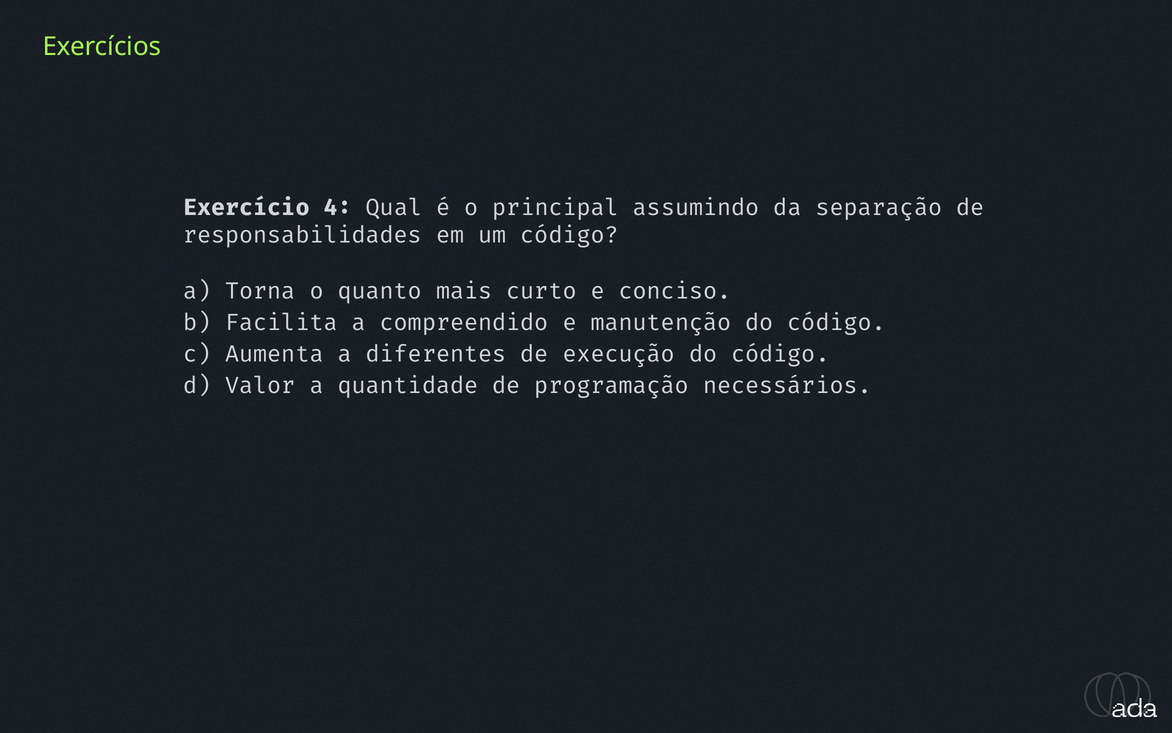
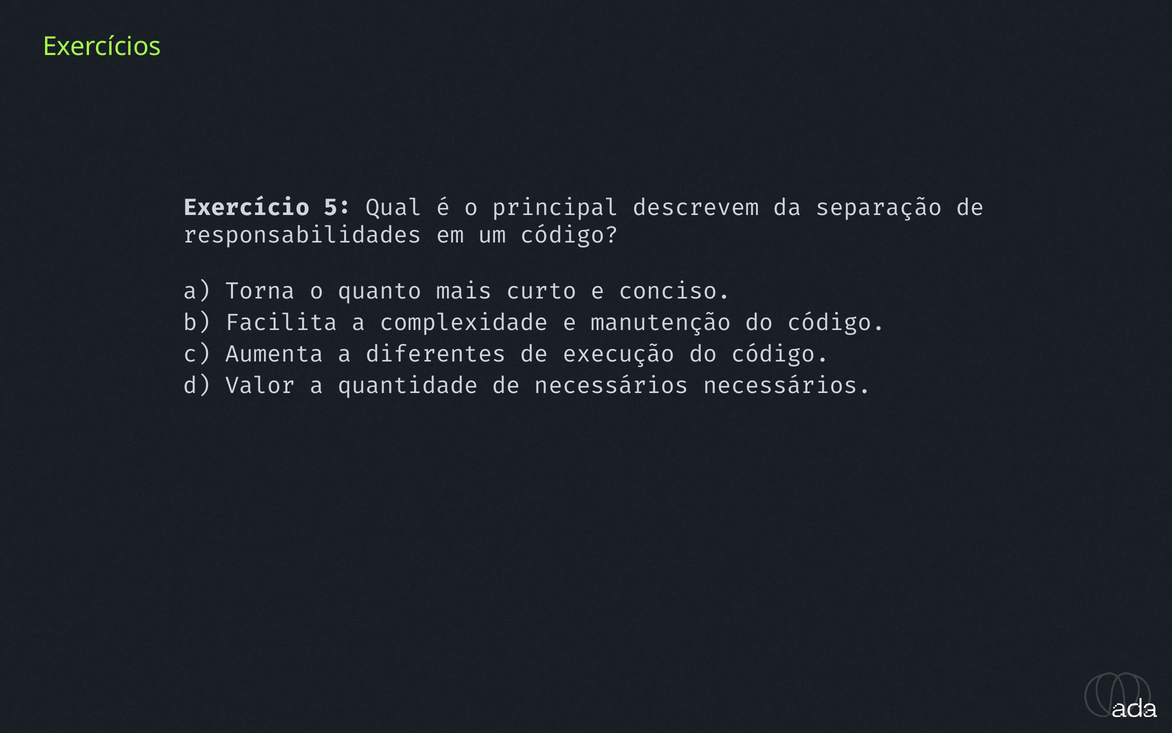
4: 4 -> 5 (338, 208)
assumindo: assumindo -> descrevem (696, 208)
compreendido: compreendido -> complexidade (464, 322)
de programação: programação -> necessários (612, 385)
